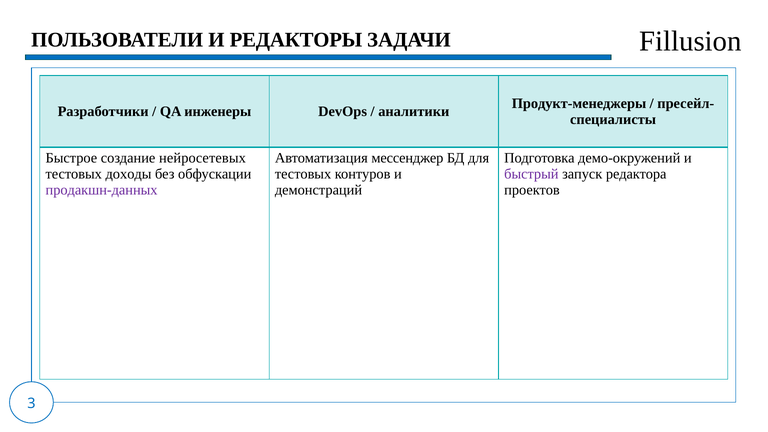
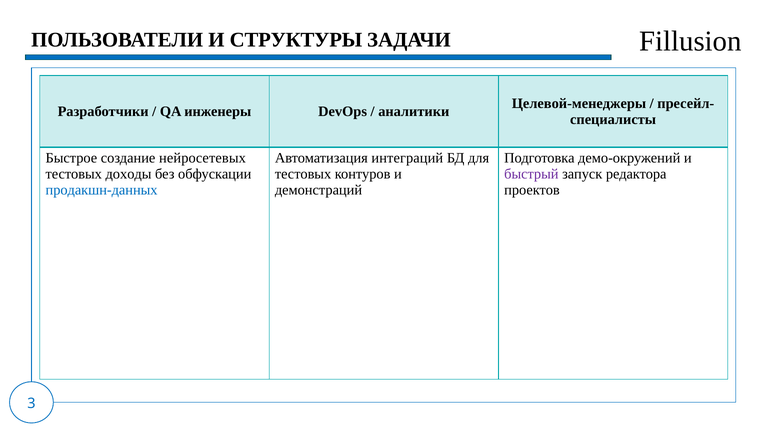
РЕДАКТОРЫ: РЕДАКТОРЫ -> СТРУКТУРЫ (296, 40)
Продукт-менеджеры: Продукт-менеджеры -> Целевой-менеджеры (579, 103)
мессенджер: мессенджер -> интеграций (407, 158)
продакшн-данных colour: purple -> blue (102, 190)
